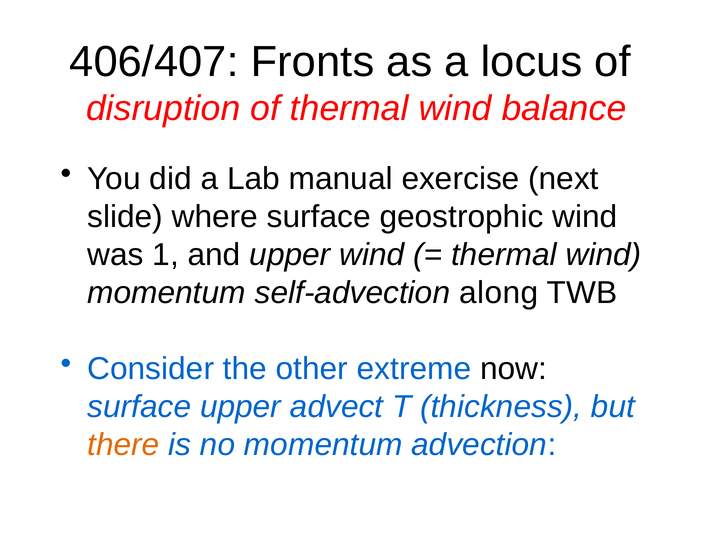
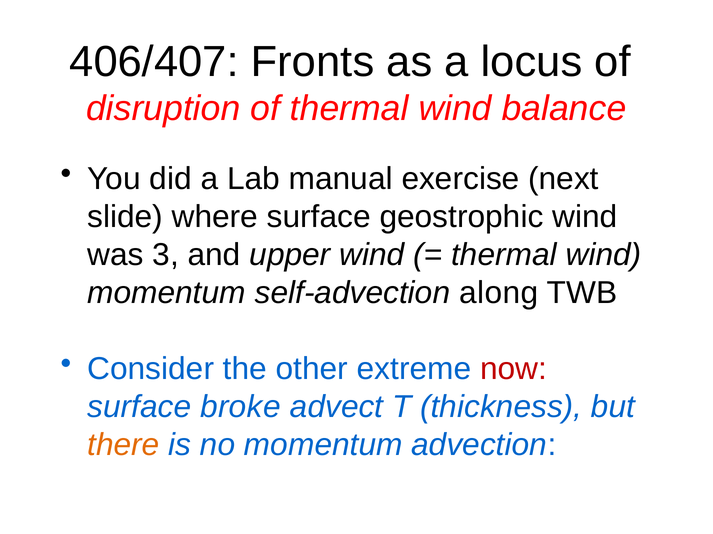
1: 1 -> 3 (166, 255)
now colour: black -> red (514, 369)
surface upper: upper -> broke (240, 407)
